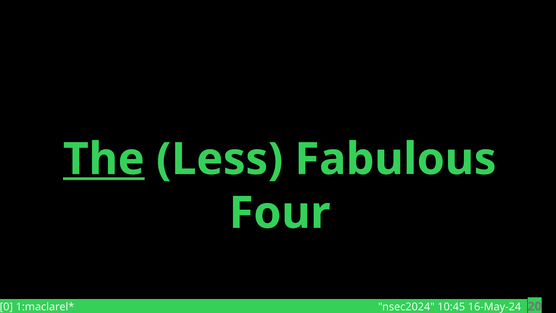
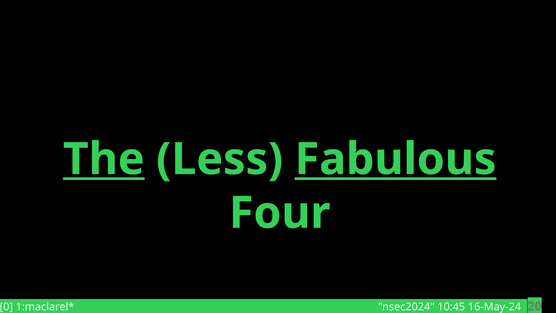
Fabulous underline: none -> present (396, 159)
